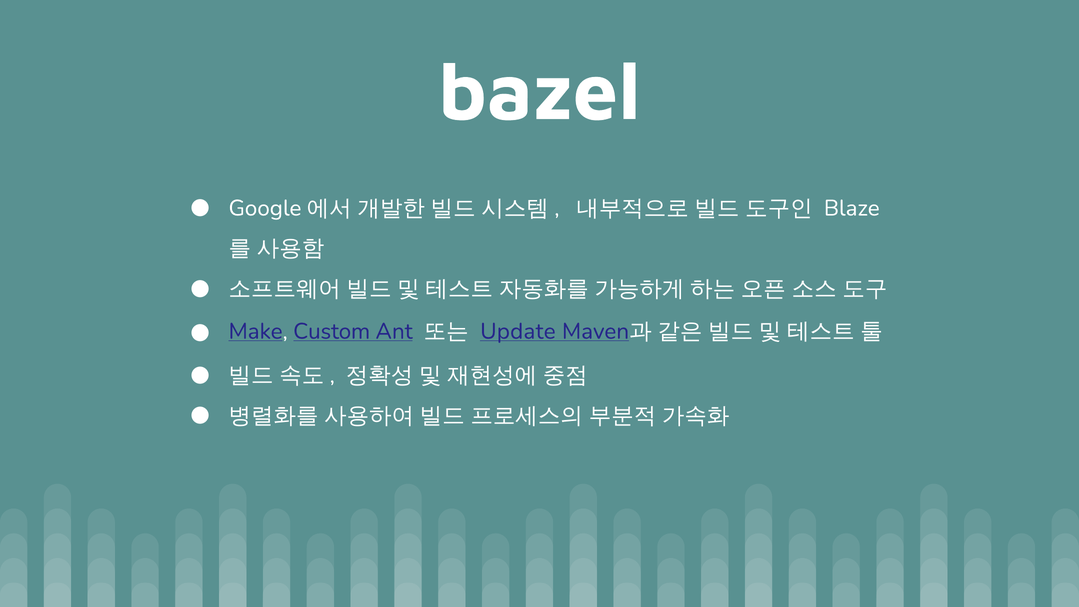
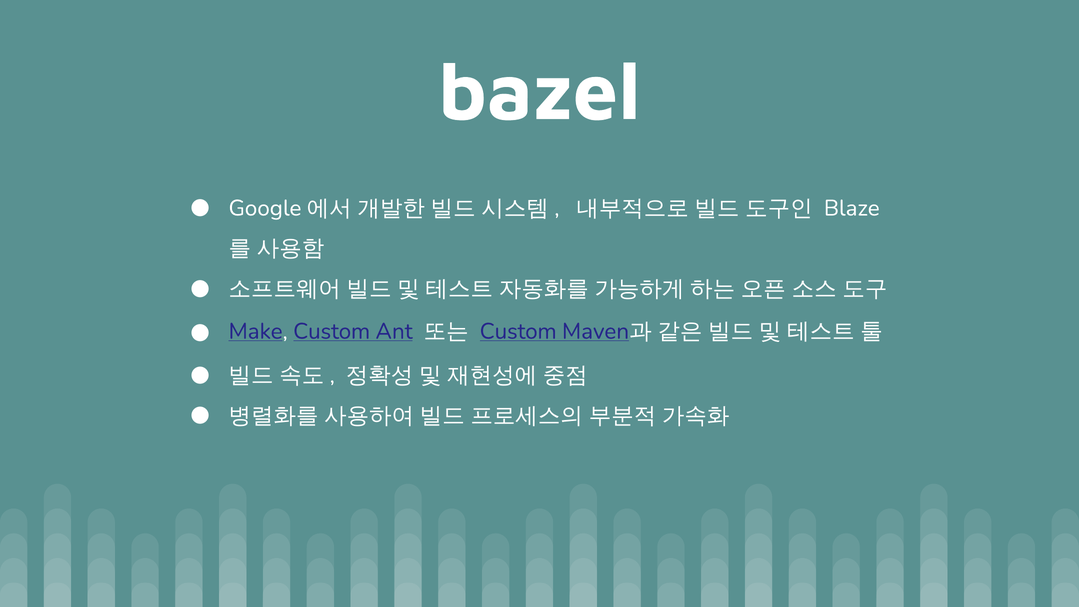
Update: Update -> Custom (518, 331)
